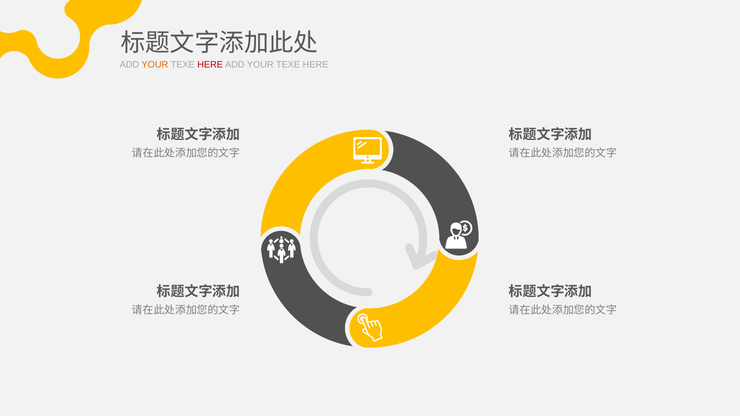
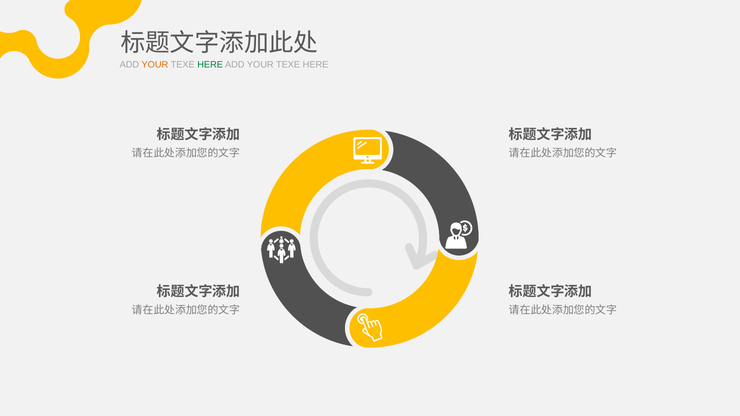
HERE colour: red -> green (210, 65)
